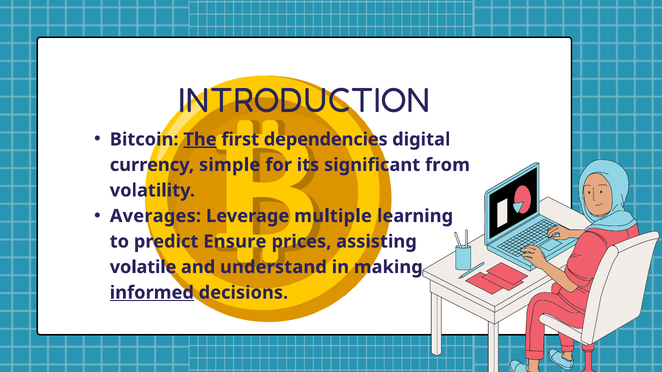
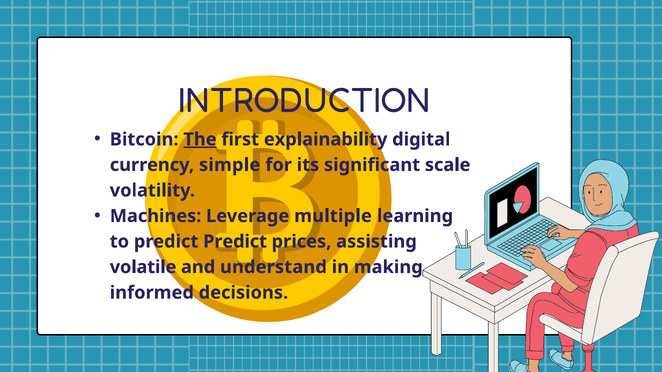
dependencies: dependencies -> explainability (326, 140)
from: from -> scale (448, 165)
Averages: Averages -> Machines (156, 216)
predict Ensure: Ensure -> Predict (235, 242)
informed underline: present -> none (152, 293)
